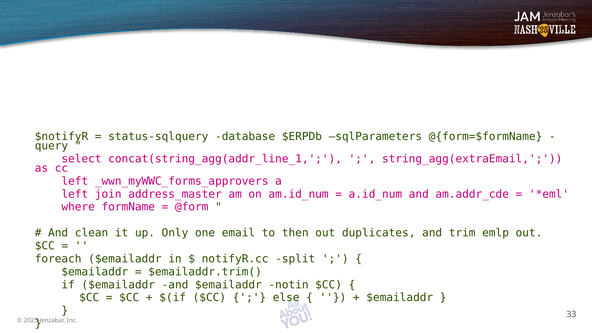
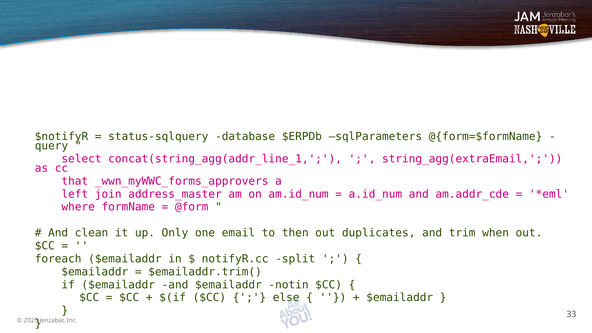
left: left -> that (75, 181)
emlp: emlp -> when (496, 233)
